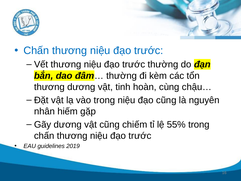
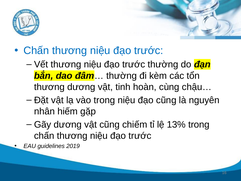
55%: 55% -> 13% (176, 124)
